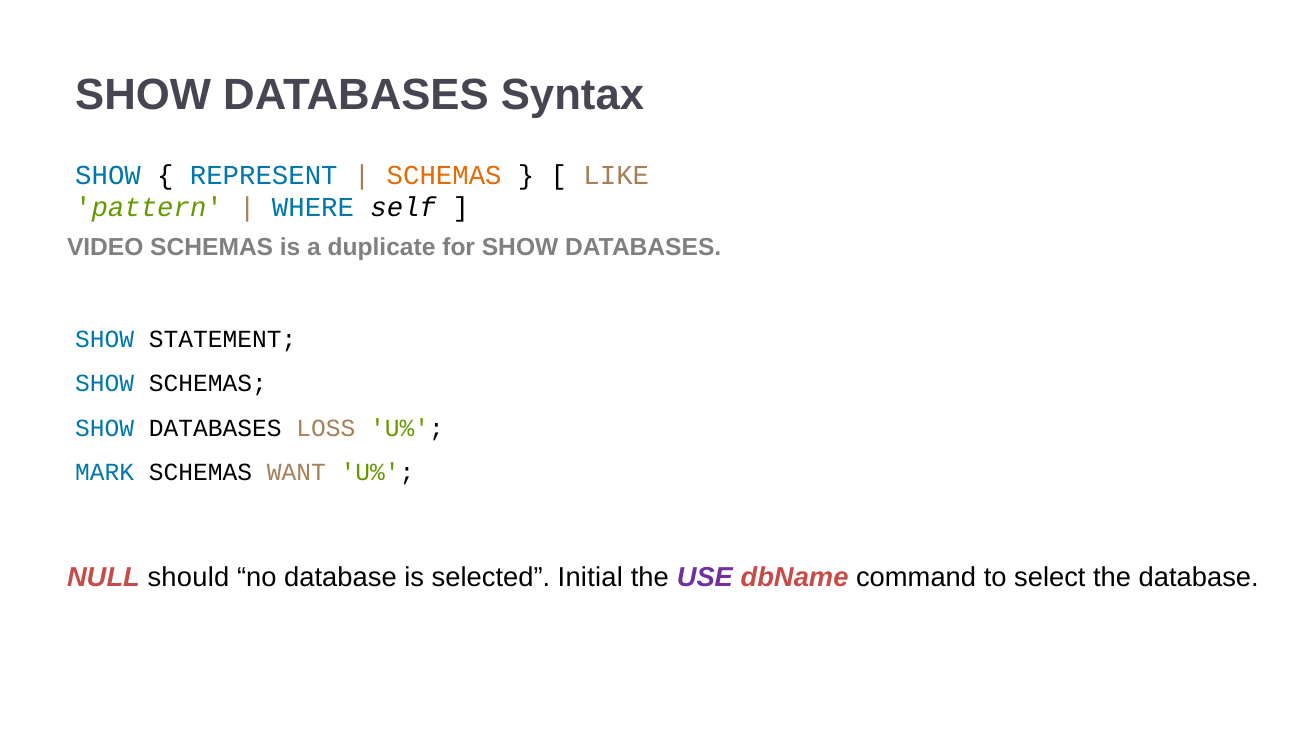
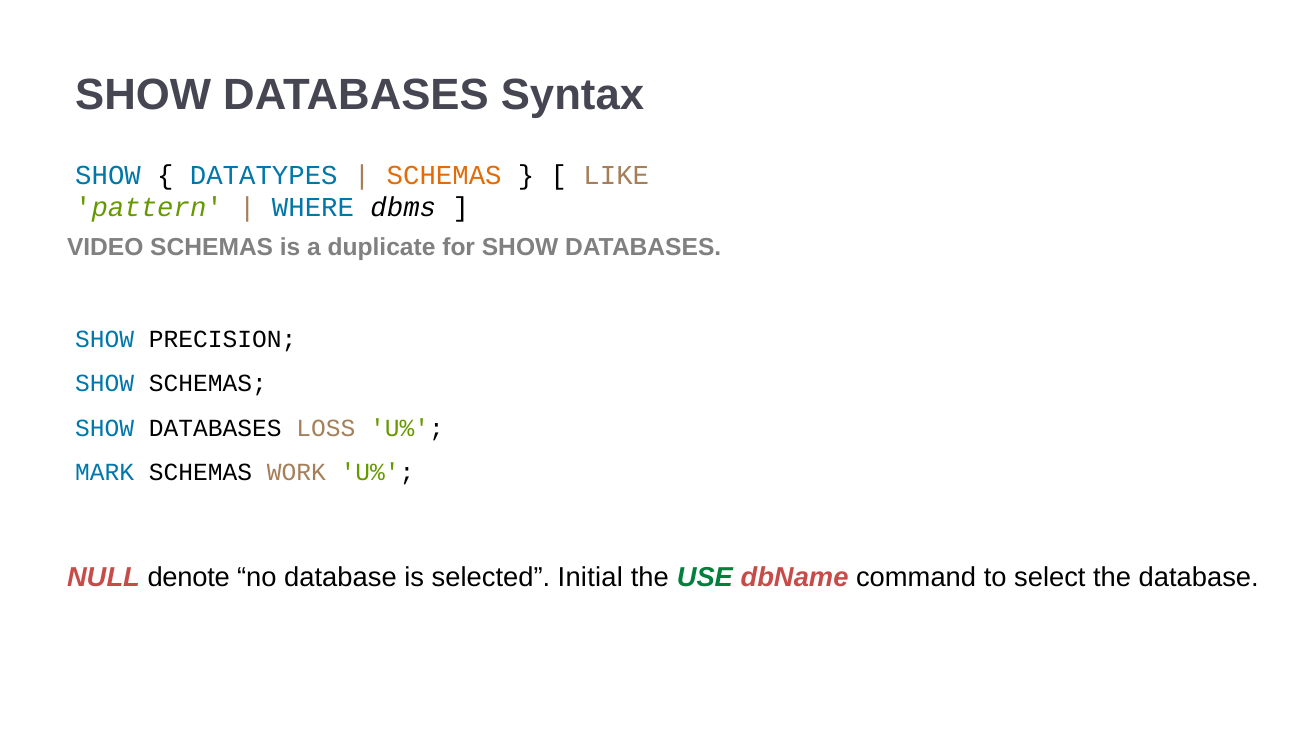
REPRESENT: REPRESENT -> DATATYPES (264, 175)
self: self -> dbms (403, 208)
STATEMENT: STATEMENT -> PRECISION (223, 339)
WANT: WANT -> WORK (296, 472)
should: should -> denote (189, 577)
USE colour: purple -> green (705, 577)
